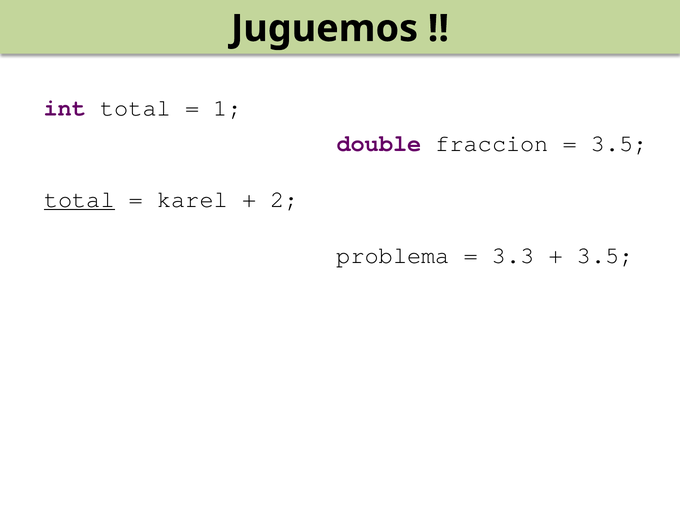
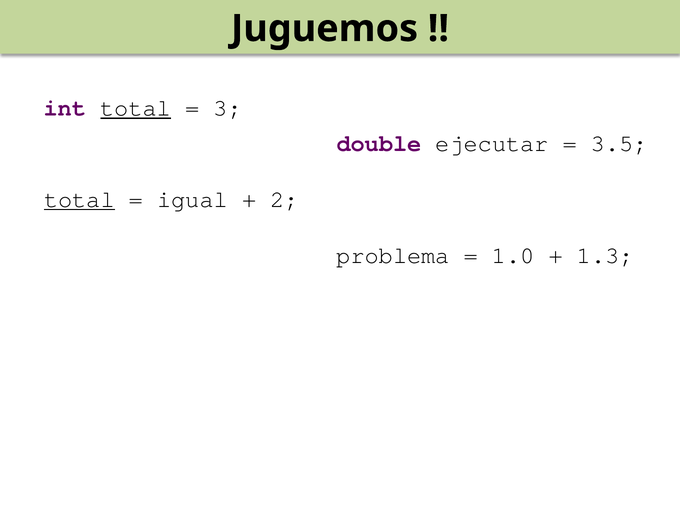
total underline: none -> present (136, 108)
1: 1 -> 3 (228, 108)
fraccion: fraccion -> ejecutar (492, 143)
karel: karel -> igual (193, 199)
3.3: 3.3 -> 1.0 (513, 256)
3.5: 3.5 -> 1.3 (605, 256)
